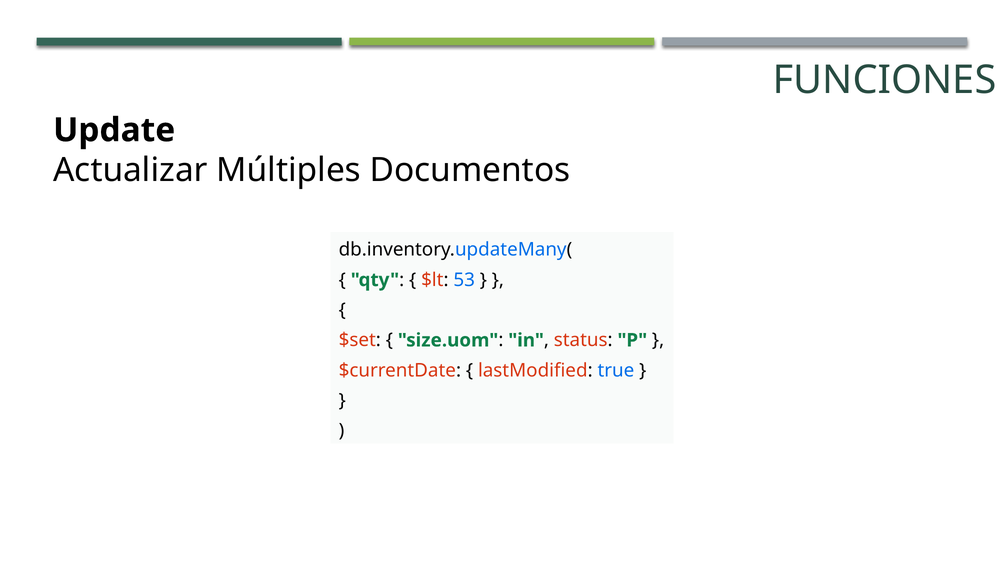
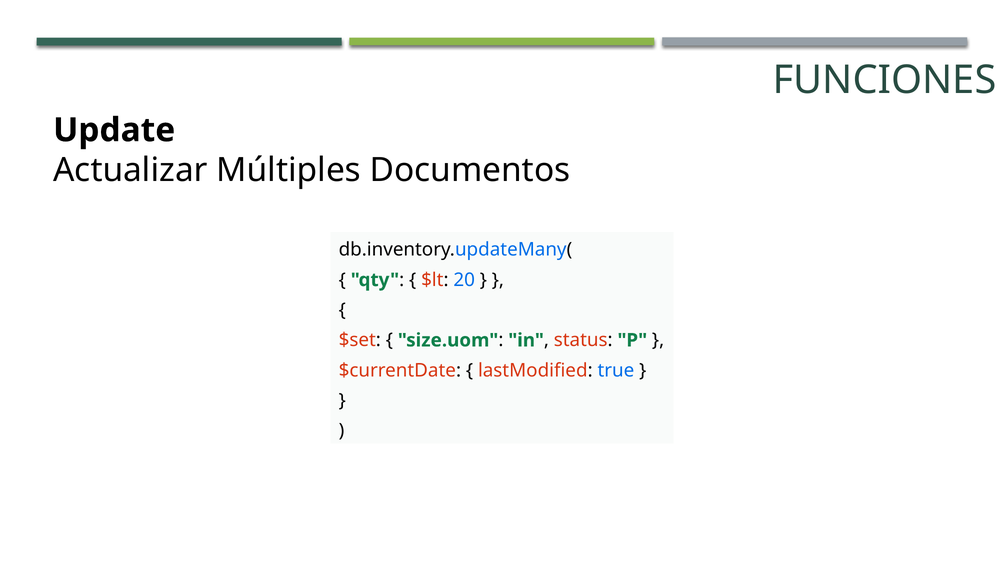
53: 53 -> 20 (464, 280)
